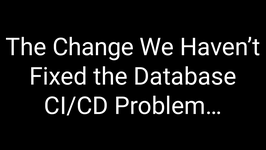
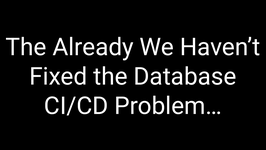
Change: Change -> Already (93, 47)
